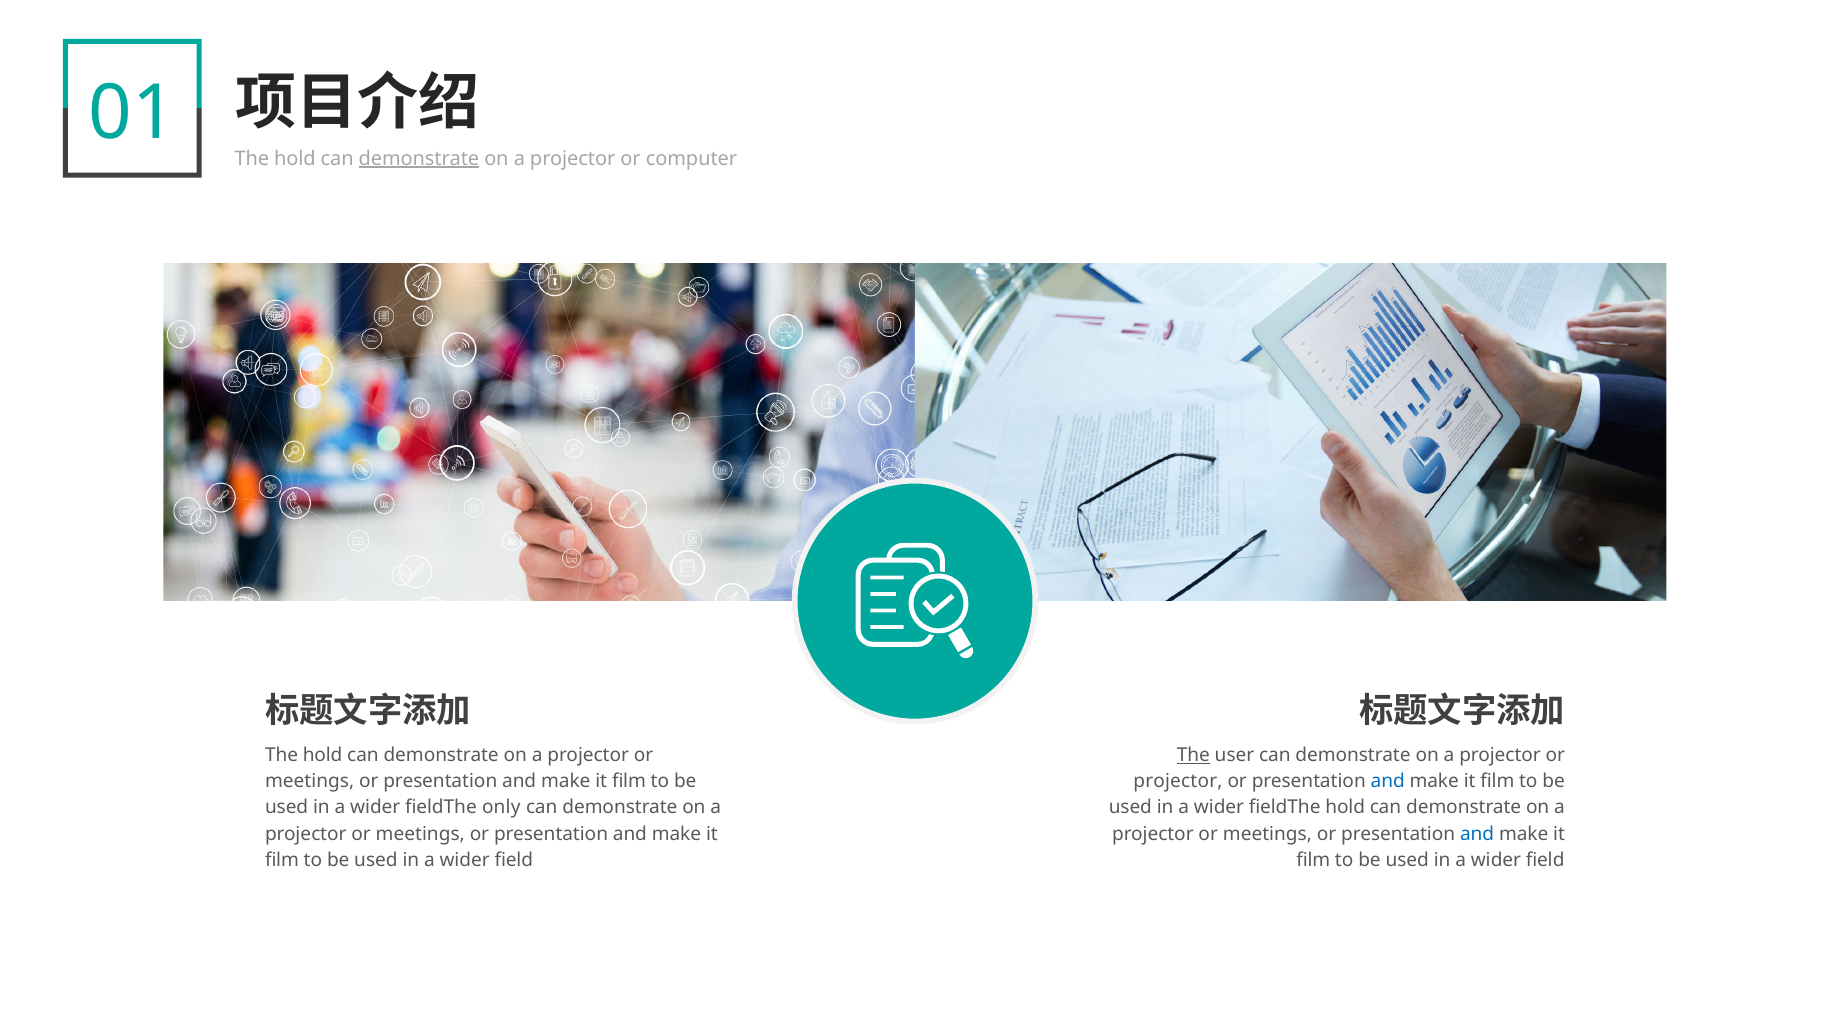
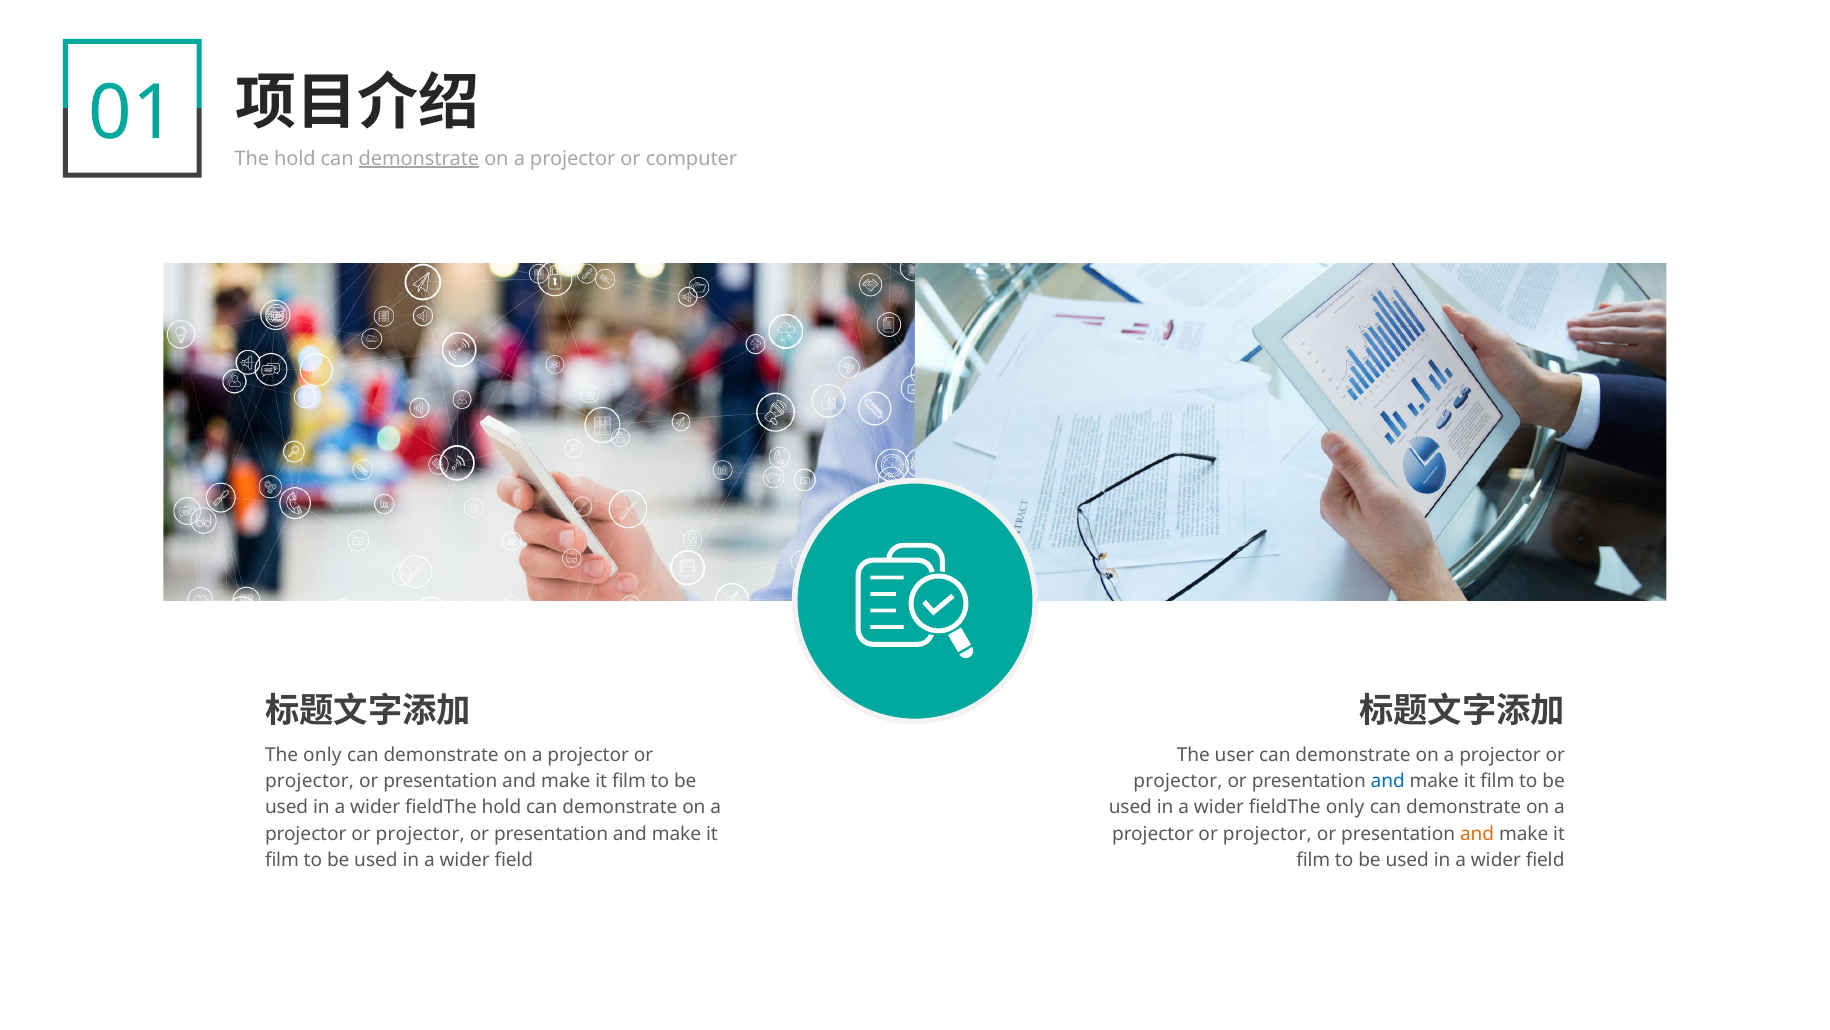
hold: hold -> only (322, 755)
The underline: present -> none (1193, 755)
meetings: meetings -> projector (310, 781)
fieldThe only: only -> hold (501, 807)
fieldThe hold: hold -> only (1345, 807)
meetings: meetings -> projector (420, 833)
meetings: meetings -> projector (1267, 833)
and colour: blue -> orange (1477, 833)
